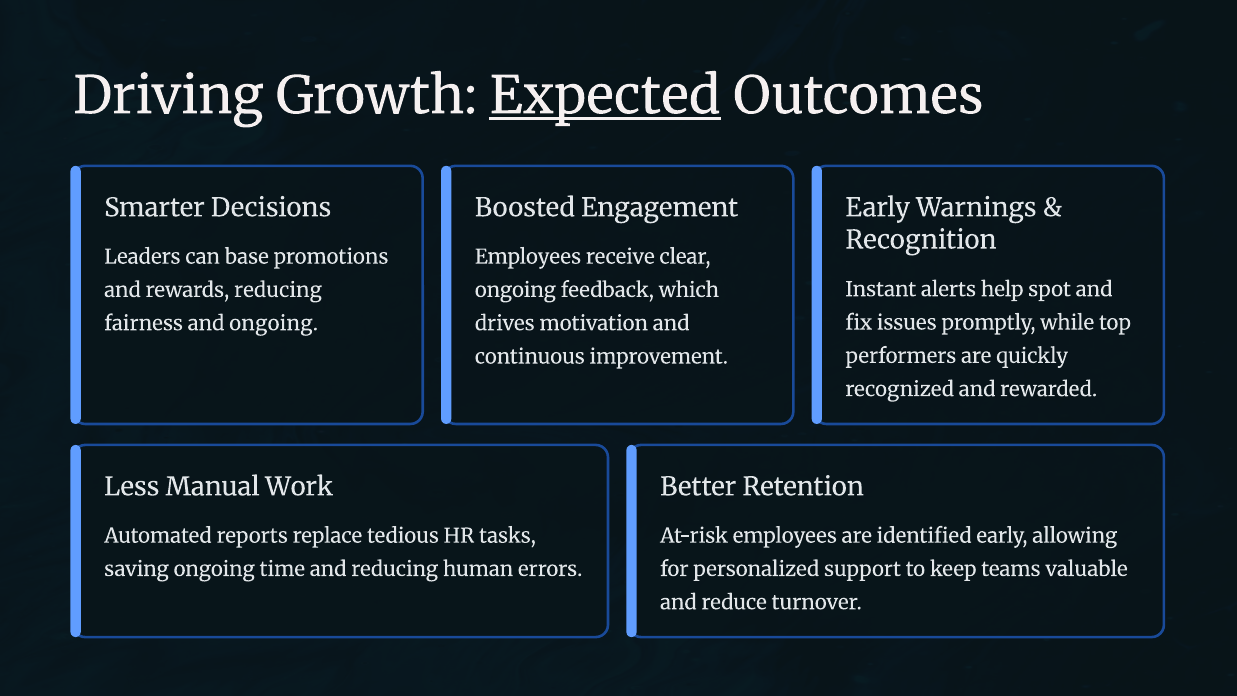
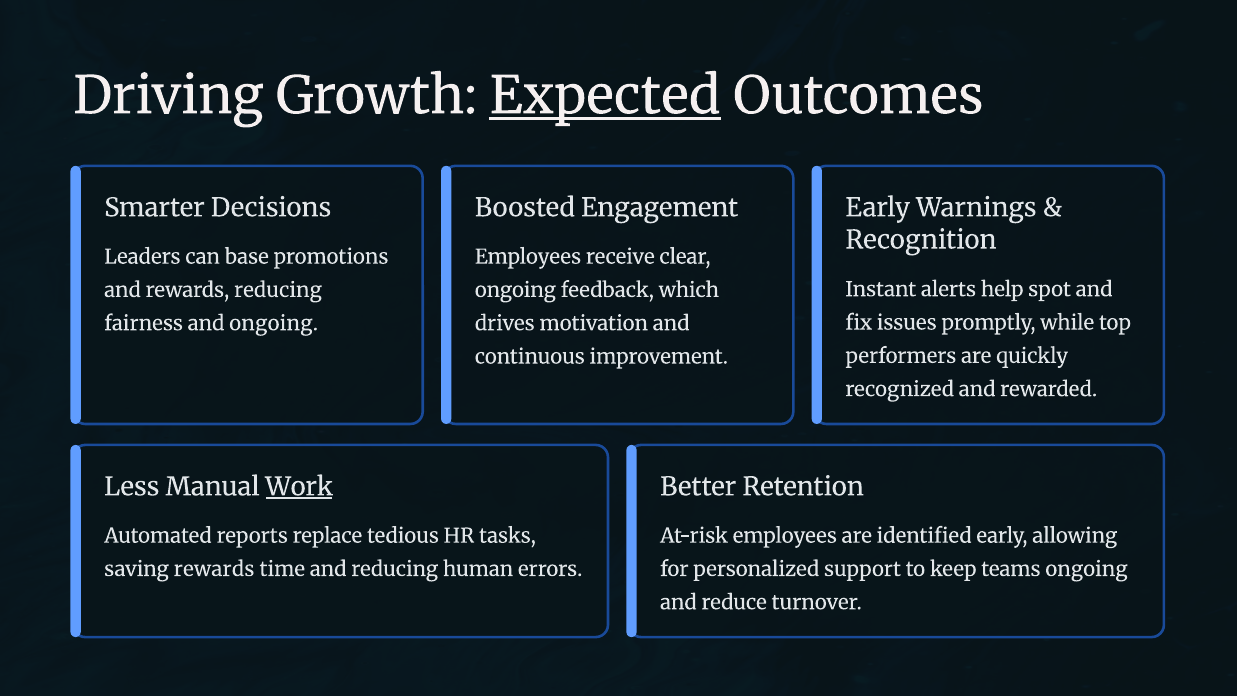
Work underline: none -> present (299, 487)
saving ongoing: ongoing -> rewards (214, 569)
teams valuable: valuable -> ongoing (1087, 569)
